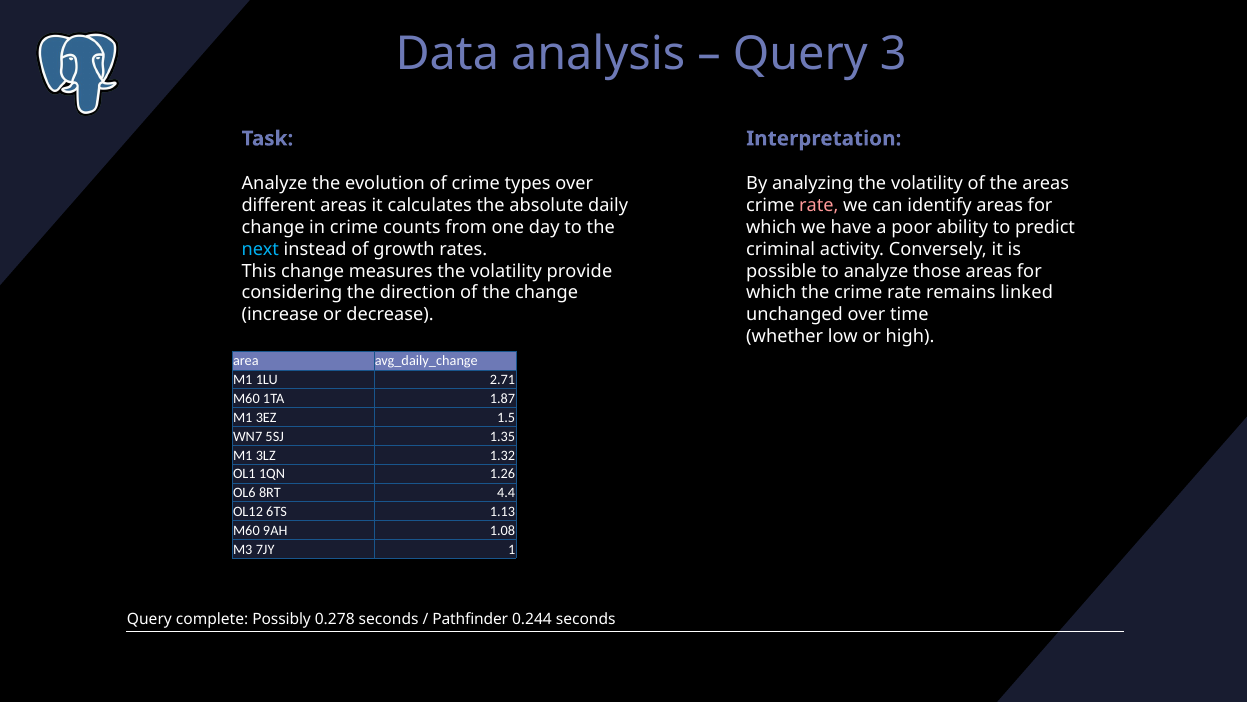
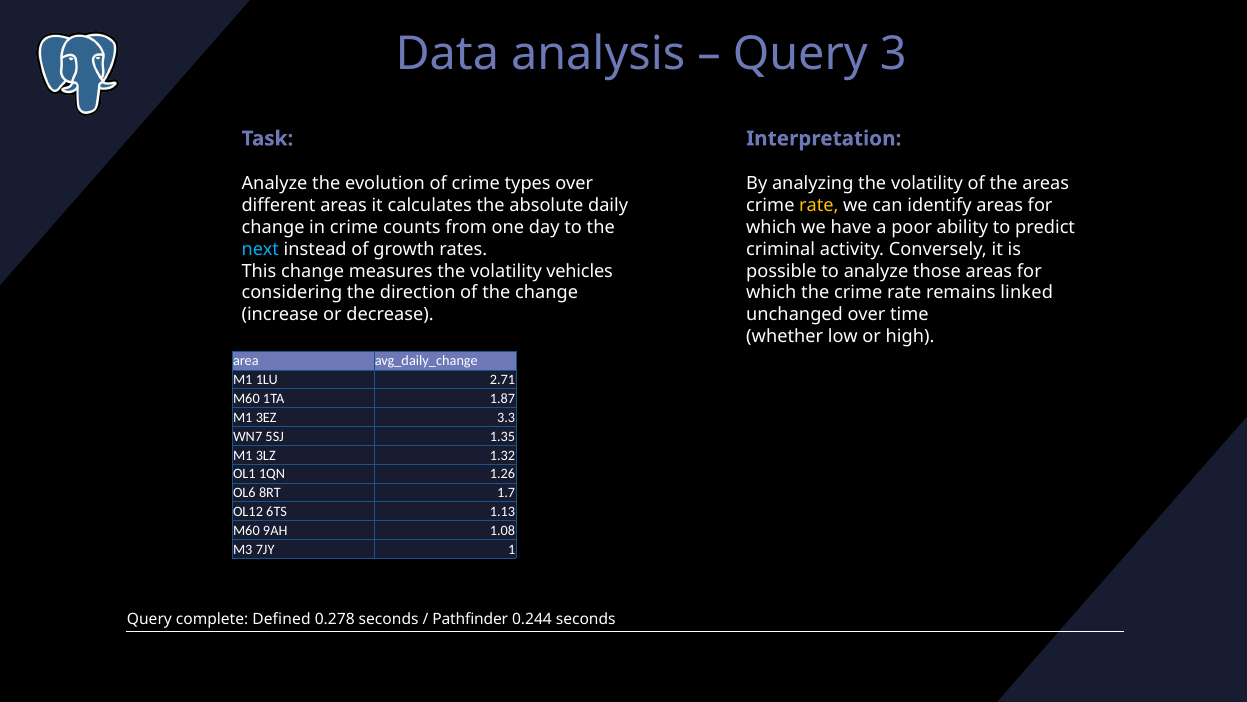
rate colour: pink -> yellow (819, 205)
provide: provide -> vehicles (580, 271)
1.5: 1.5 -> 3.3 (506, 417)
4.4: 4.4 -> 1.7 (506, 493)
Possibly: Possibly -> Defined (281, 619)
